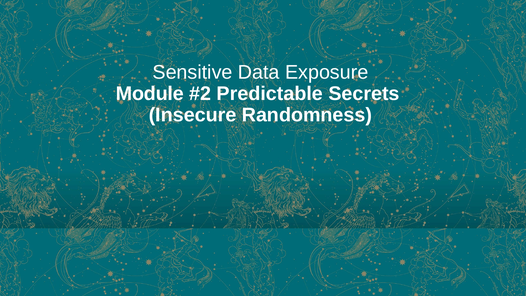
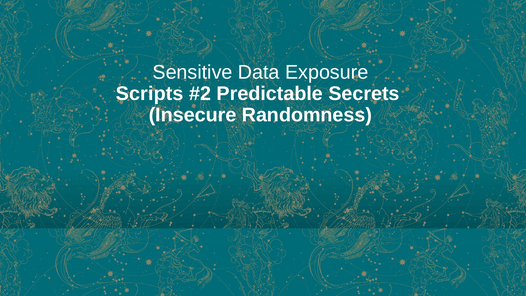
Module: Module -> Scripts (150, 94)
